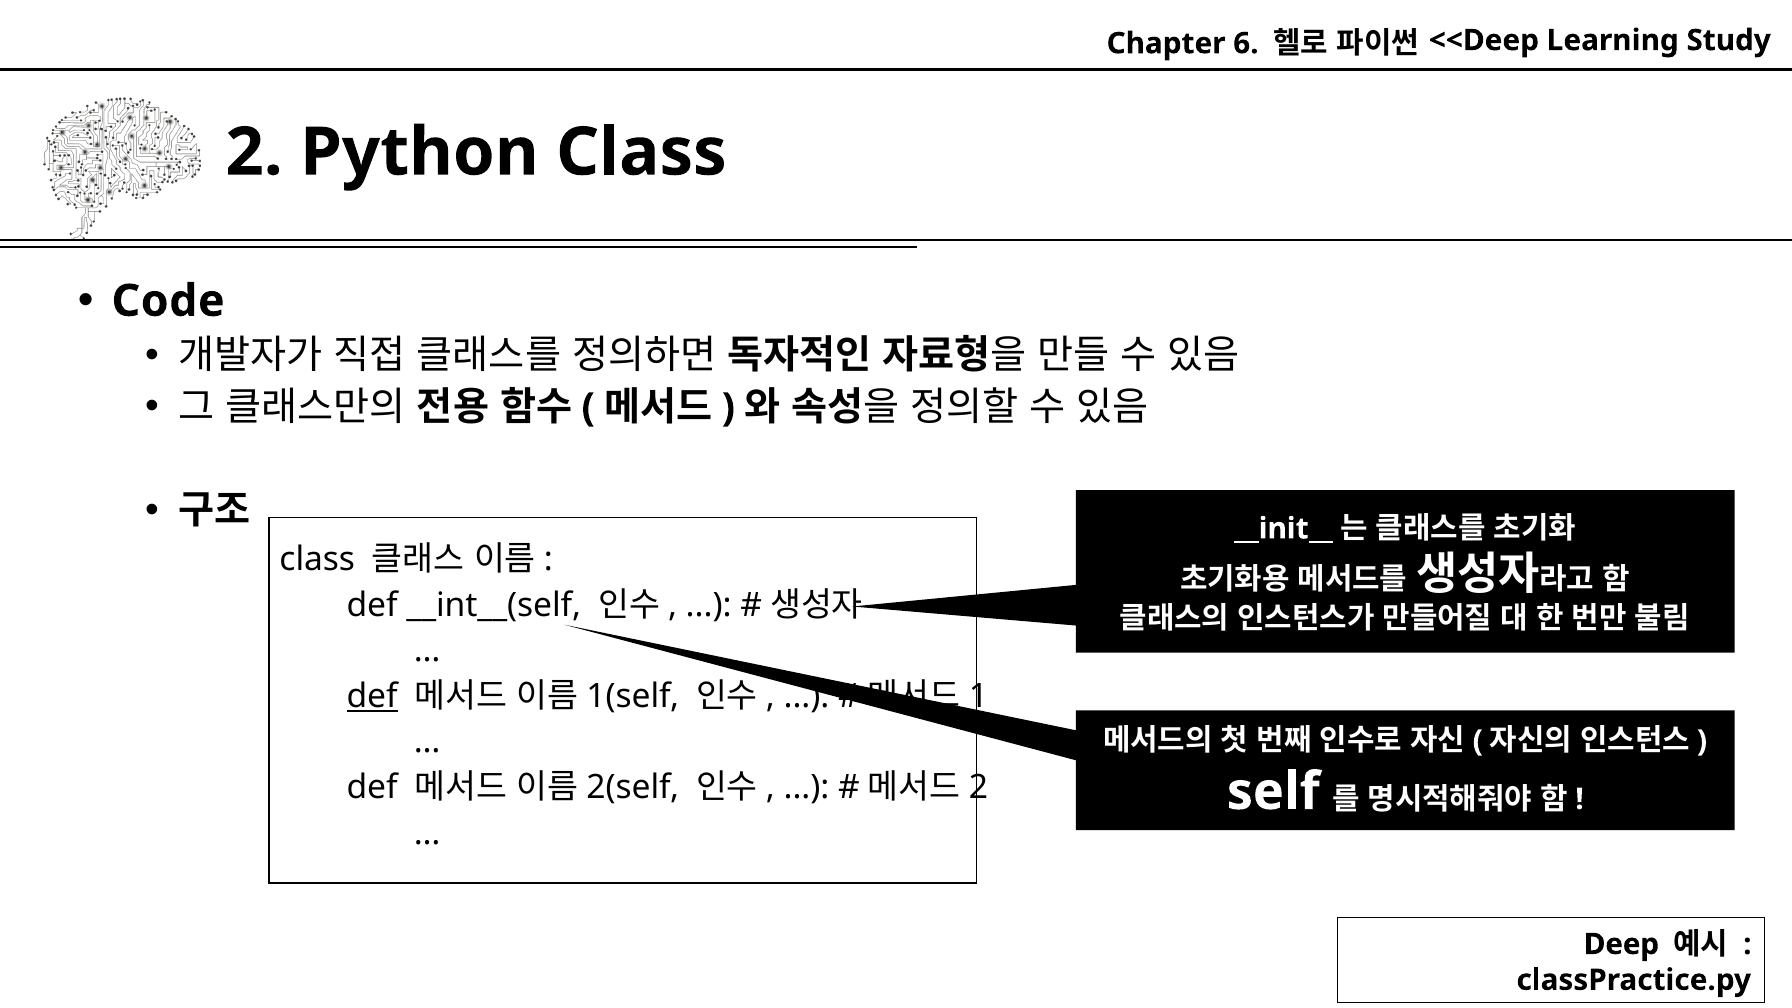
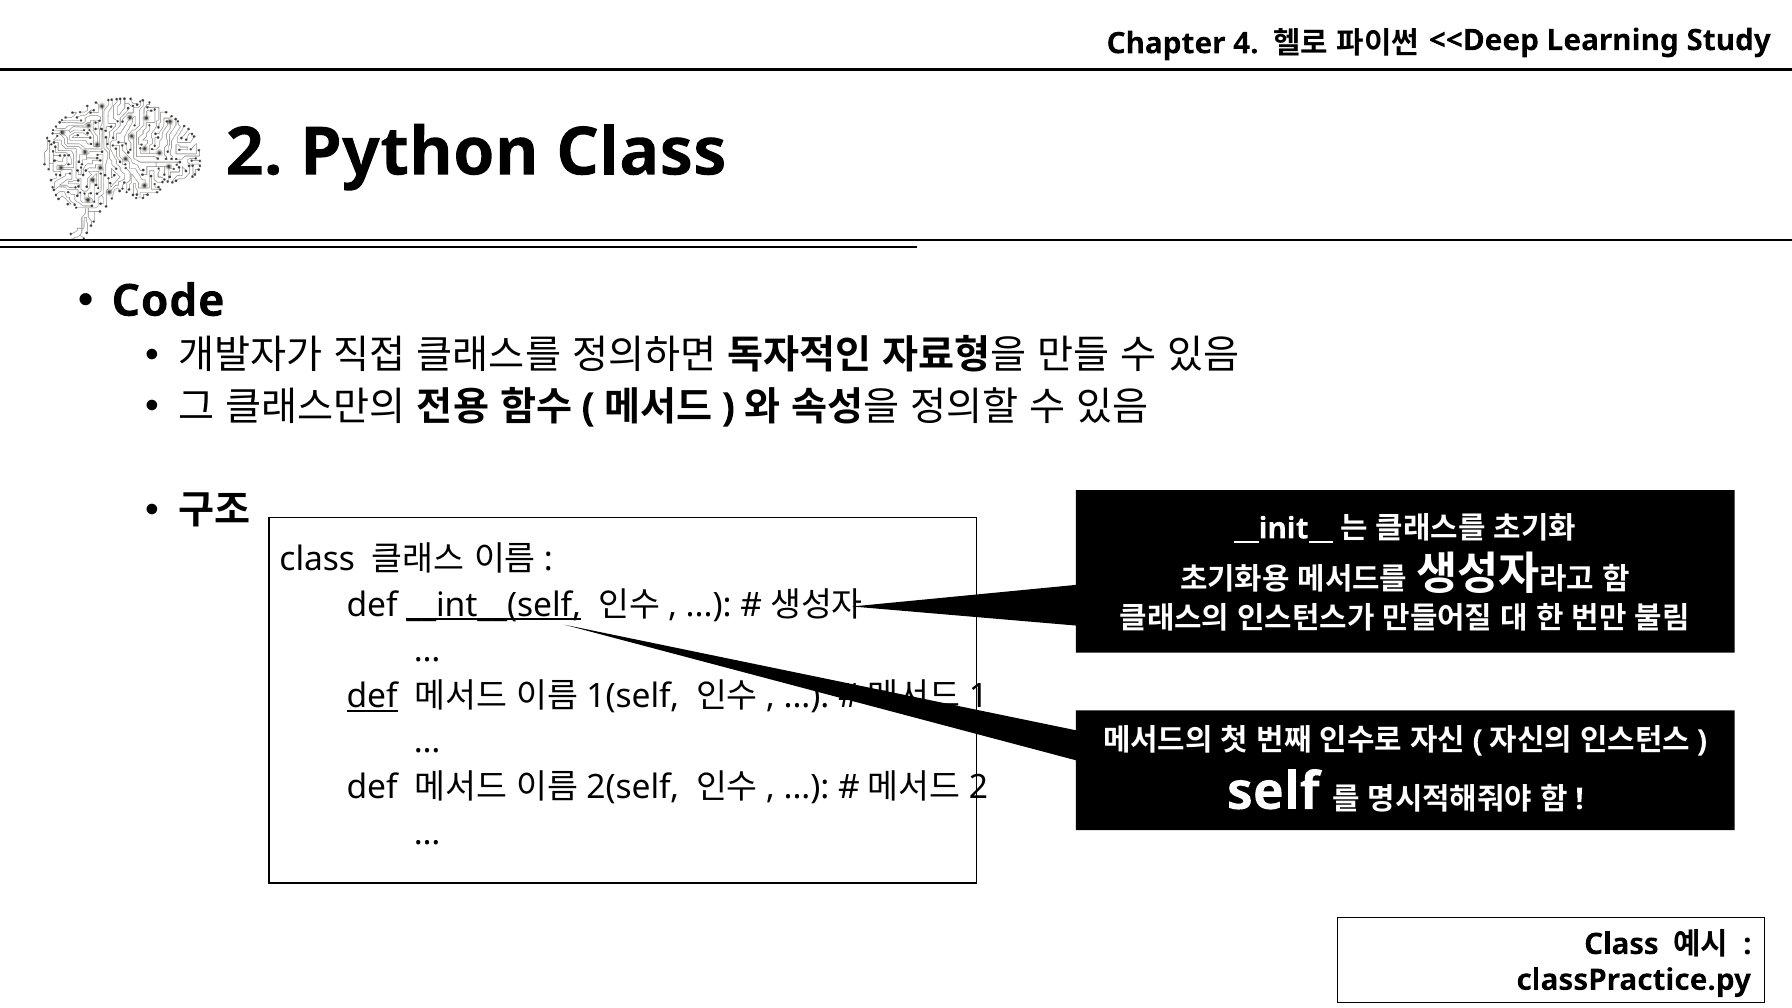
6: 6 -> 4 (1246, 43)
__int__(self underline: none -> present (494, 605)
Deep: Deep -> Class (1621, 944)
